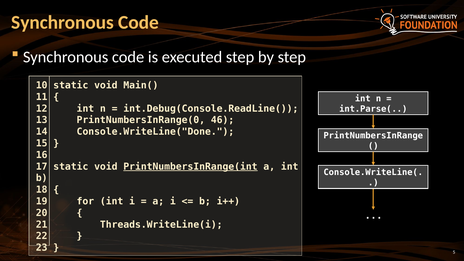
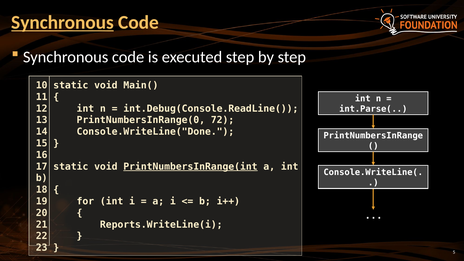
Synchronous underline: none -> present (63, 23)
46: 46 -> 72 (223, 120)
Threads.WriteLine(i: Threads.WriteLine(i -> Reports.WriteLine(i (161, 225)
